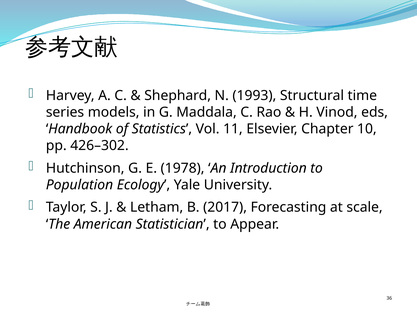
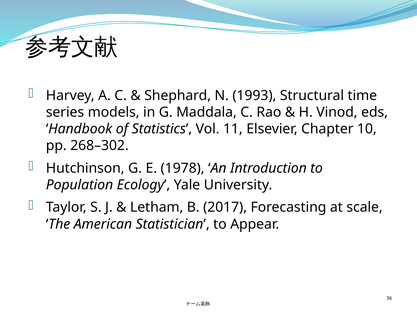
426–302: 426–302 -> 268–302 (99, 146)
